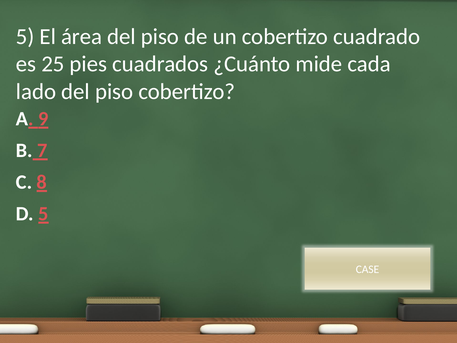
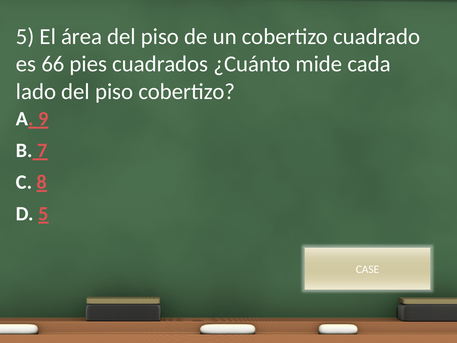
25: 25 -> 66 (53, 64)
